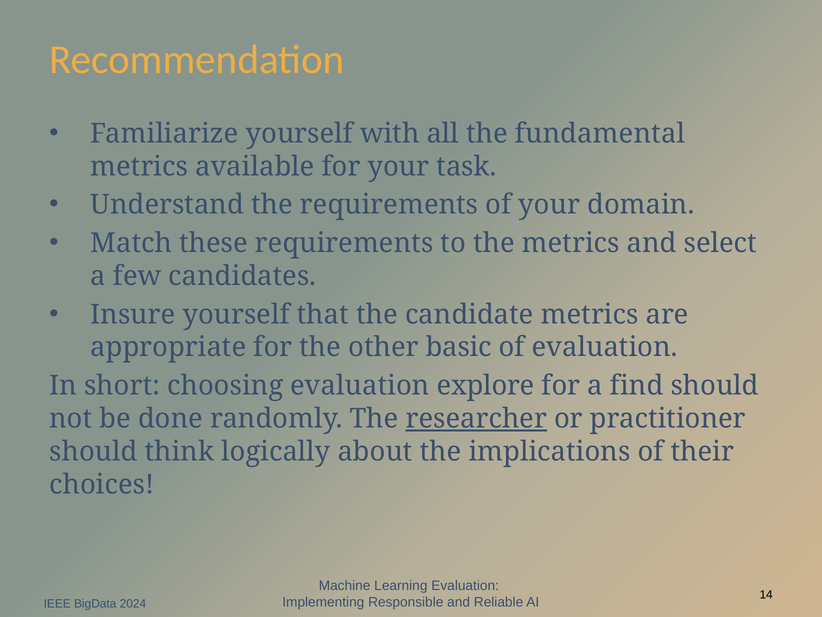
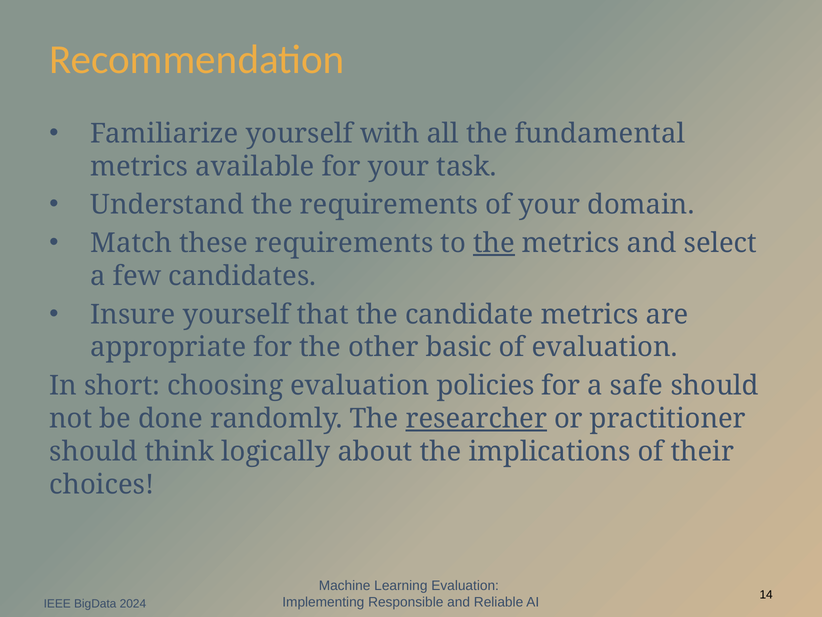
the underline: none -> present (494, 243)
explore: explore -> policies (486, 385)
find: find -> safe (637, 385)
